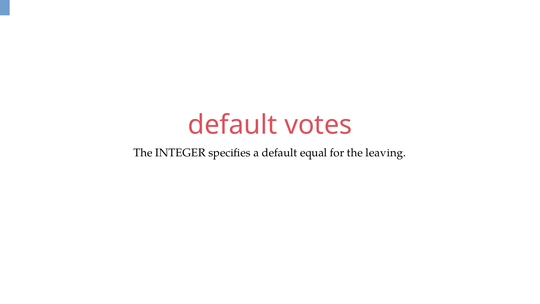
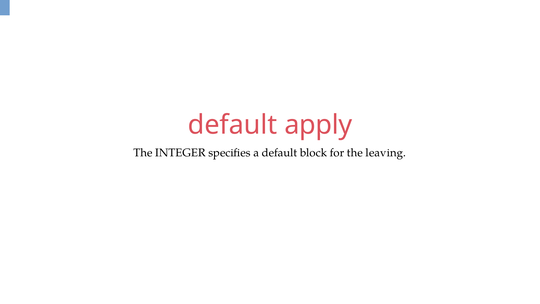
votes: votes -> apply (318, 125)
equal: equal -> block (314, 153)
